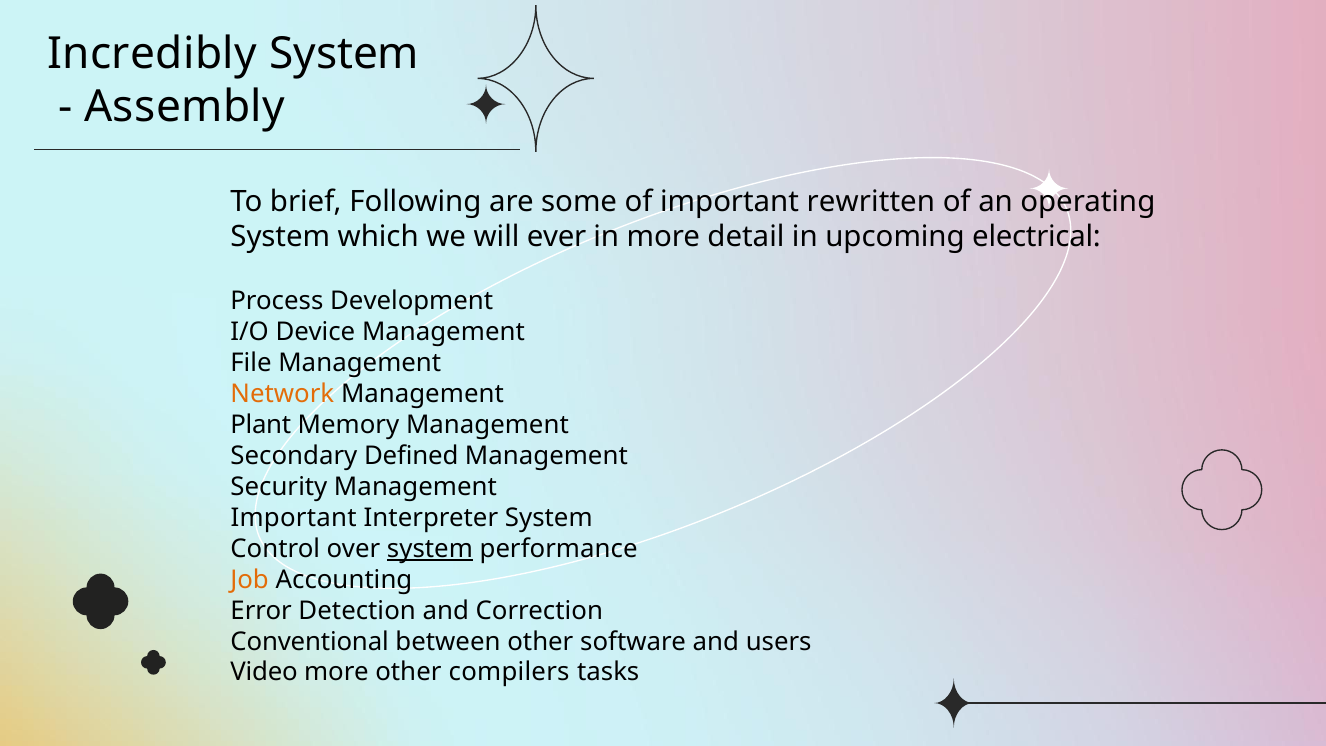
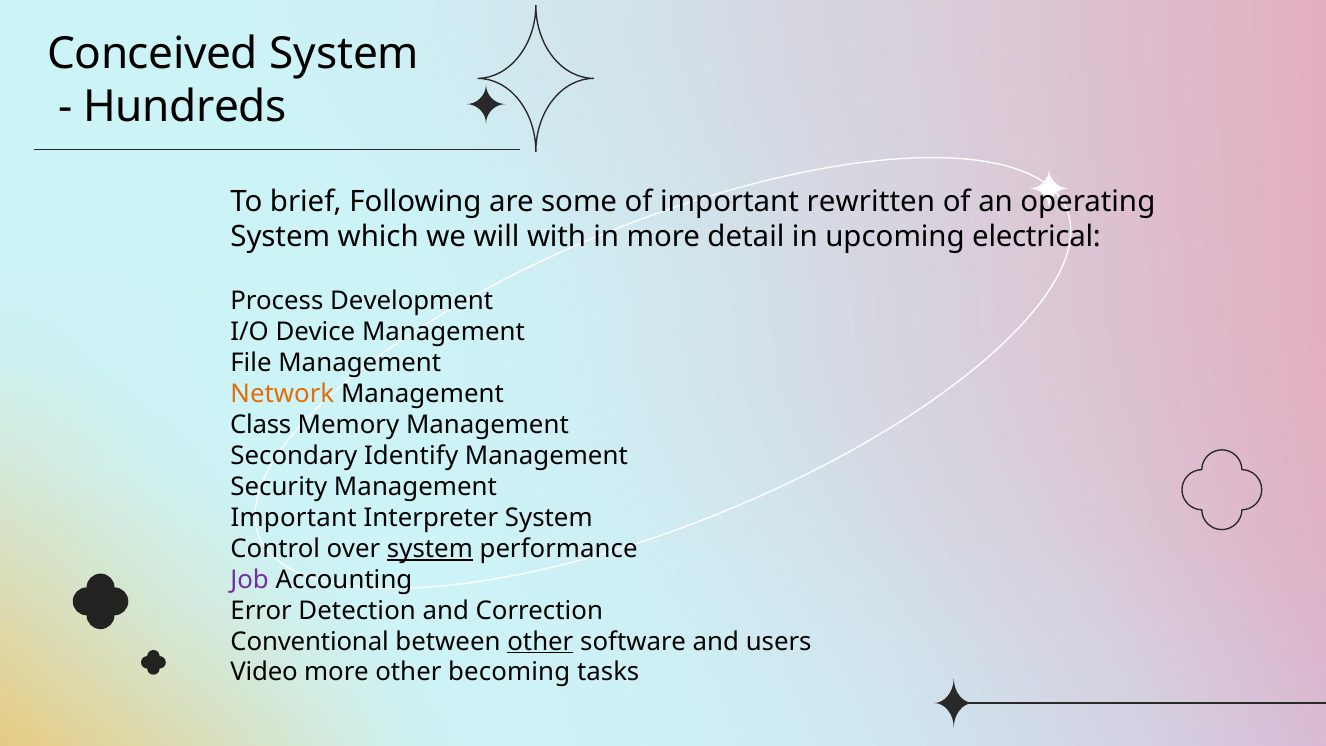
Incredibly: Incredibly -> Conceived (153, 54)
Assembly: Assembly -> Hundreds (185, 107)
ever: ever -> with (556, 237)
Plant: Plant -> Class (261, 425)
Defined: Defined -> Identify (411, 456)
Job colour: orange -> purple (250, 580)
other underline: none -> present (540, 641)
compilers: compilers -> becoming (509, 672)
